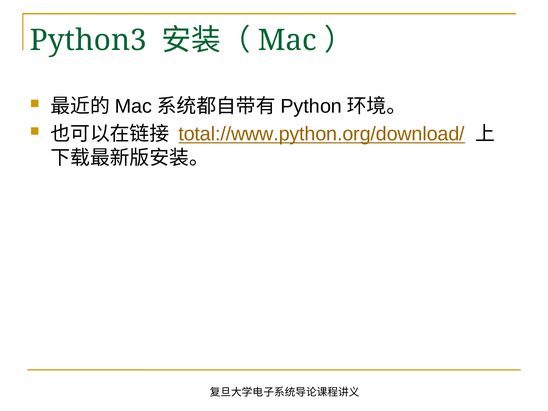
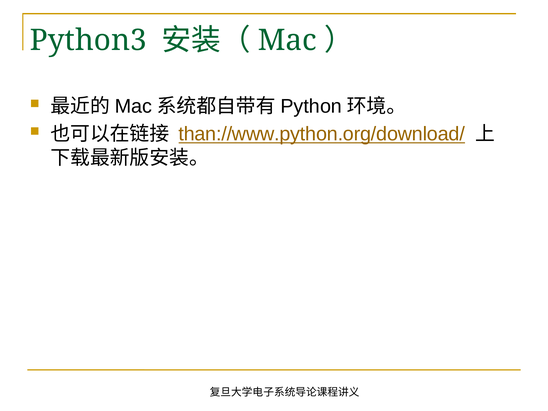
total://www.python.org/download/: total://www.python.org/download/ -> than://www.python.org/download/ (322, 134)
